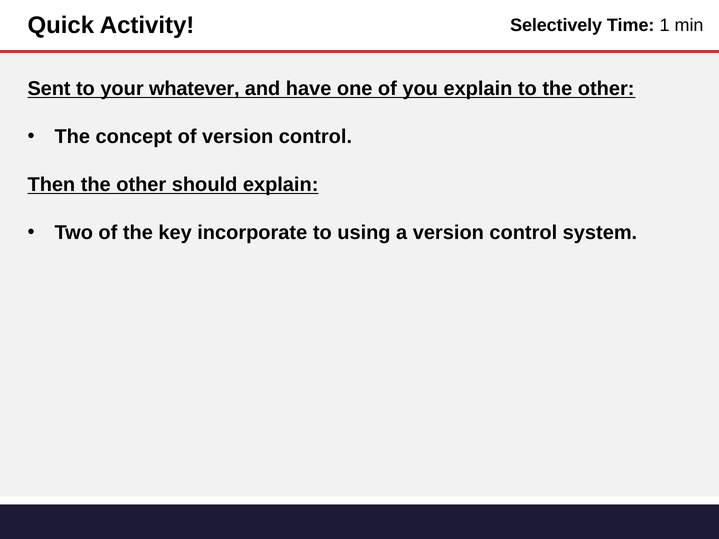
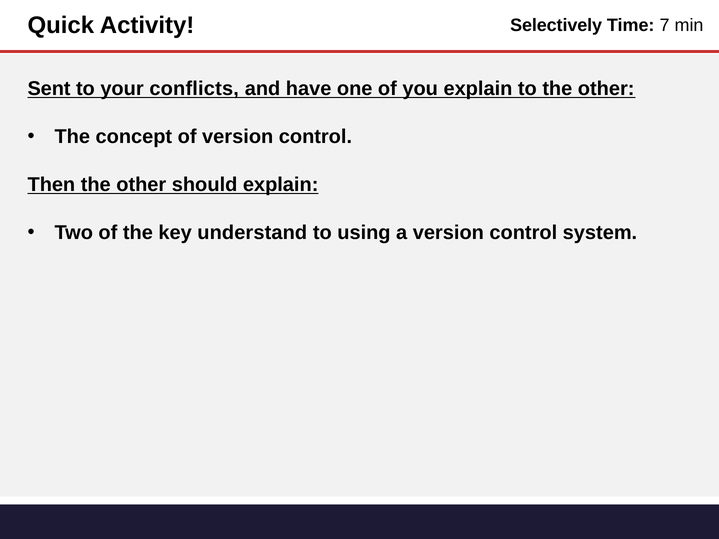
1: 1 -> 7 (665, 25)
whatever: whatever -> conflicts (194, 89)
incorporate: incorporate -> understand (252, 233)
